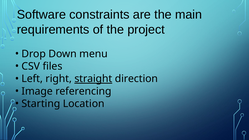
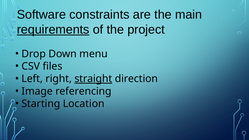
requirements underline: none -> present (53, 30)
